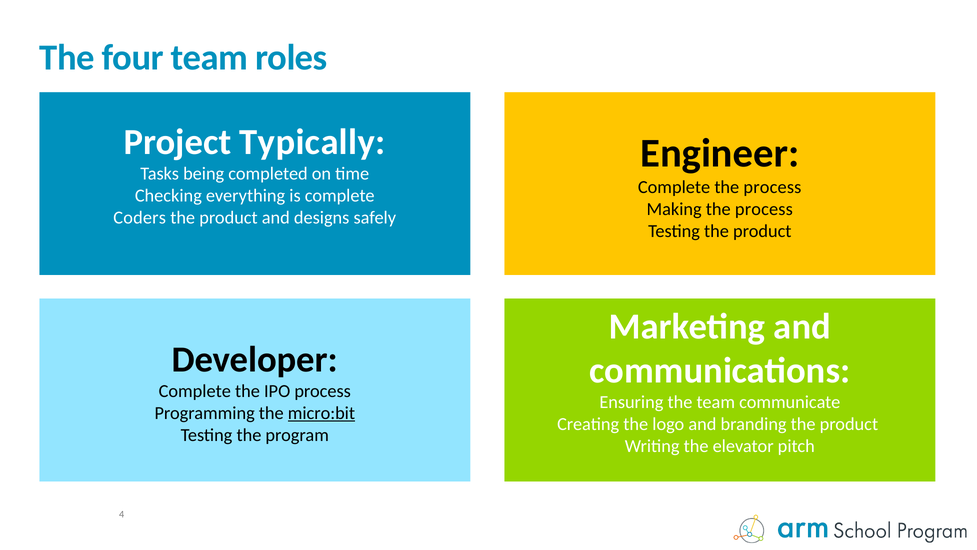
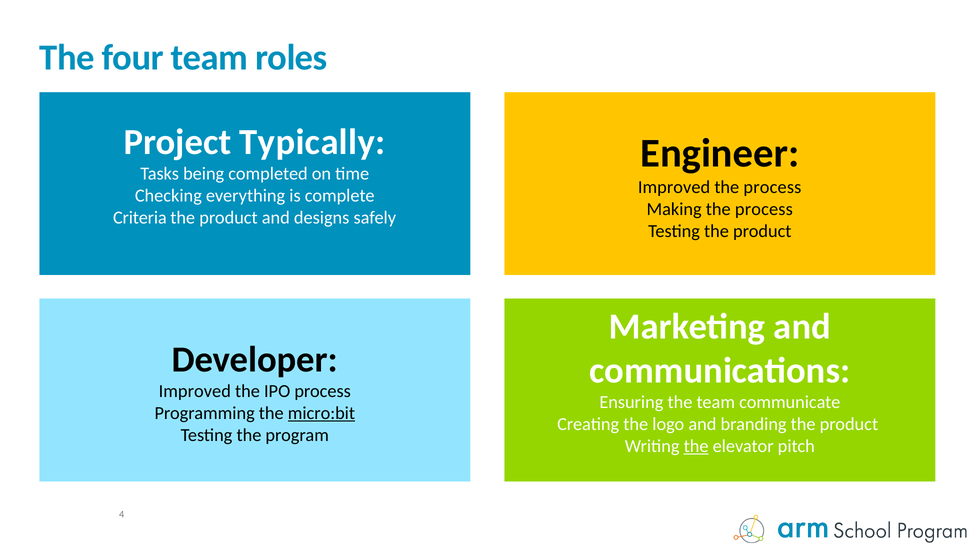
Complete: Complete -> Improved (674, 187)
Coders: Coders -> Criteria (140, 218)
Complete: Complete -> Improved (195, 391)
the underline: none -> present (696, 446)
